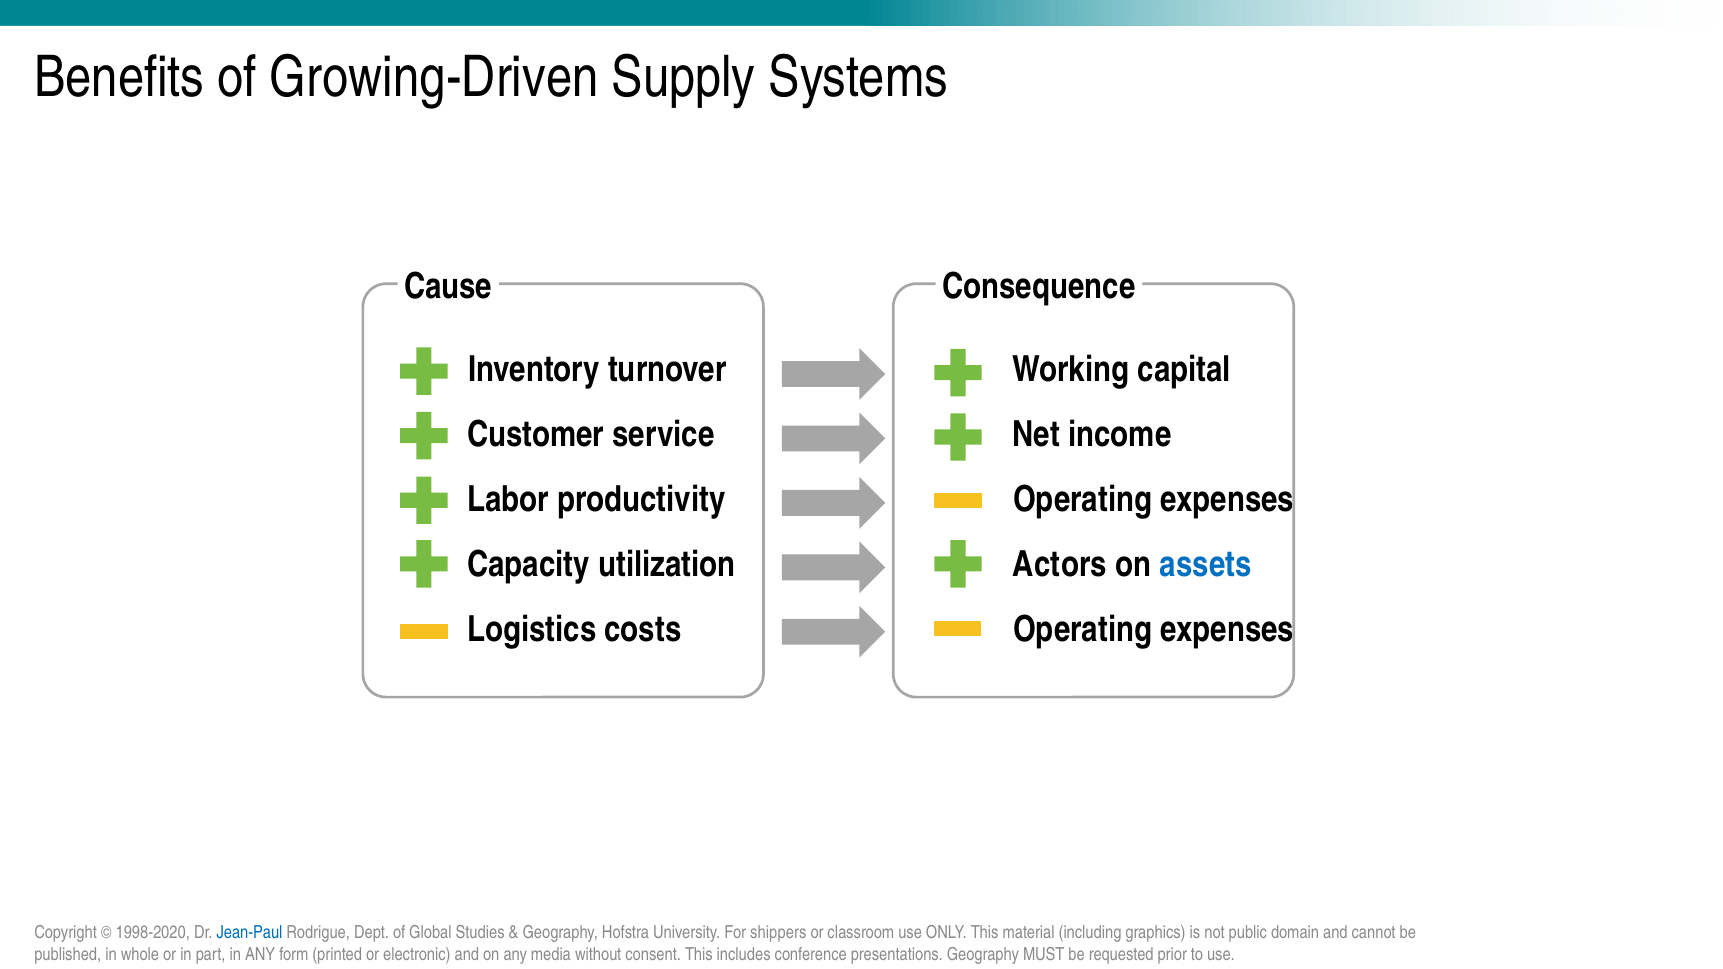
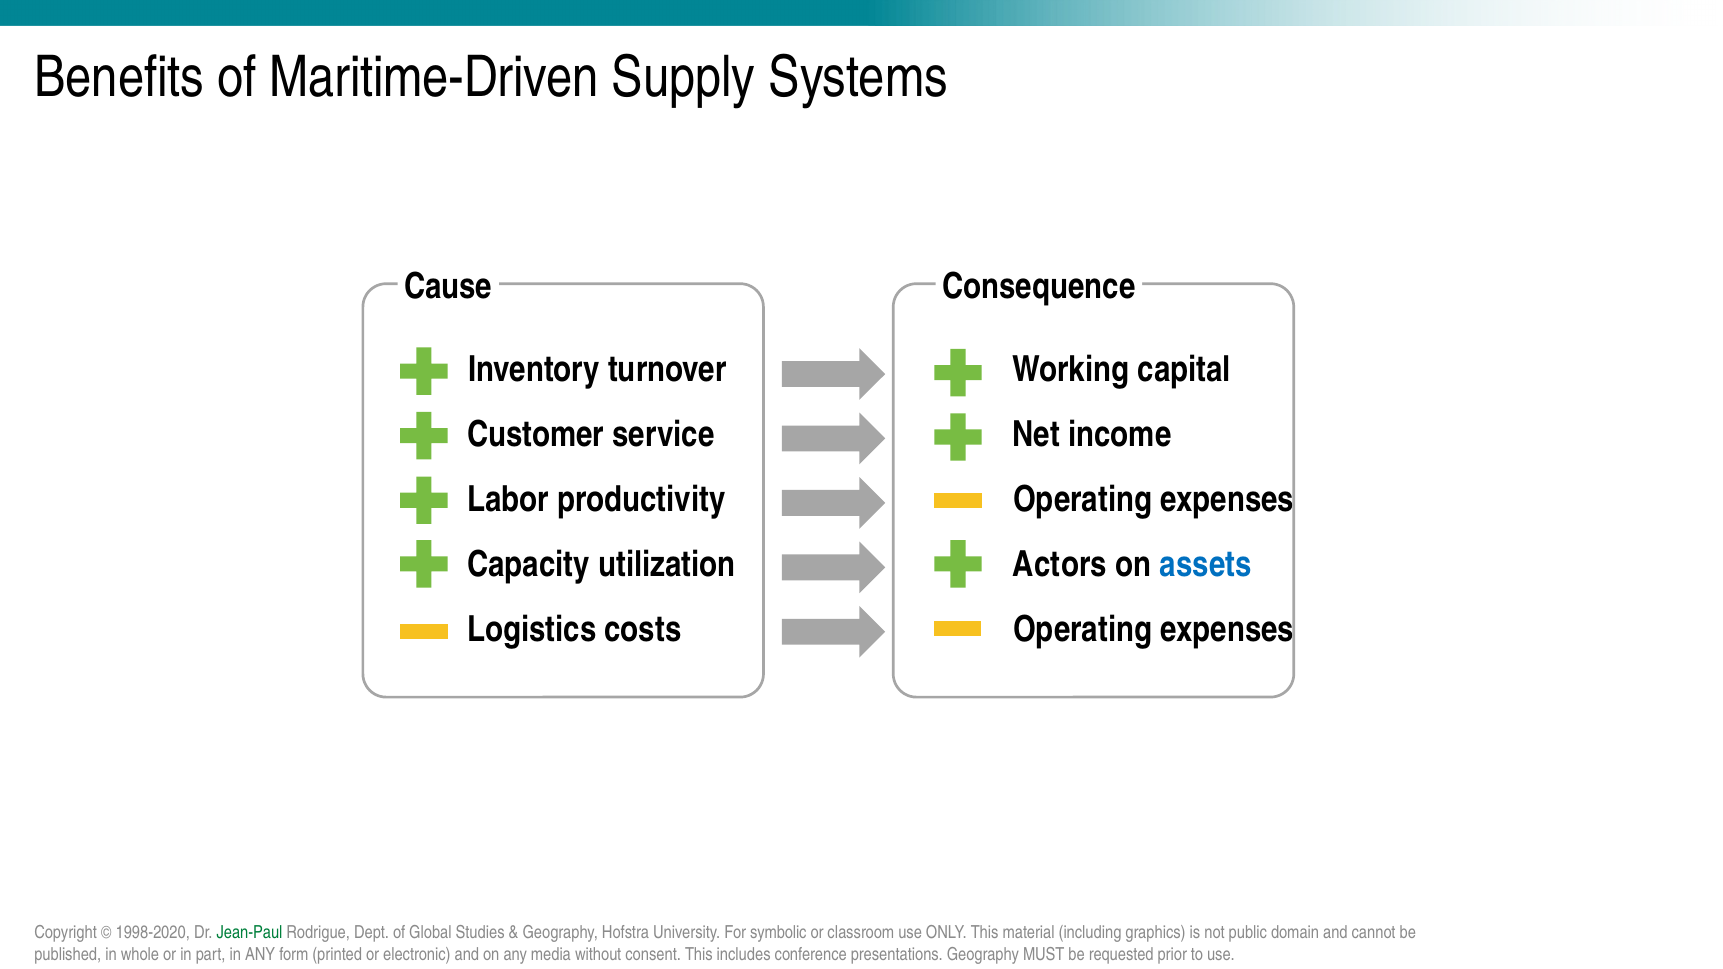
Growing-Driven: Growing-Driven -> Maritime-Driven (434, 77)
Jean-Paul colour: blue -> green (250, 933)
shippers: shippers -> symbolic (778, 933)
